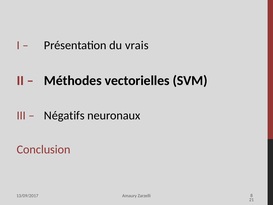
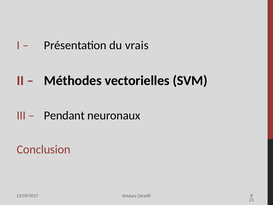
Négatifs: Négatifs -> Pendant (64, 115)
